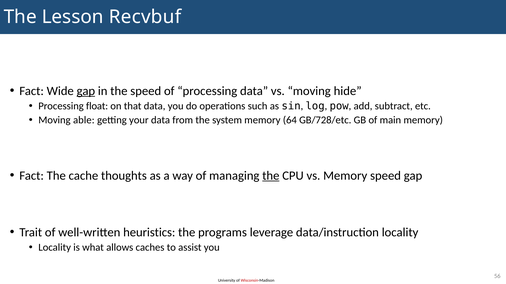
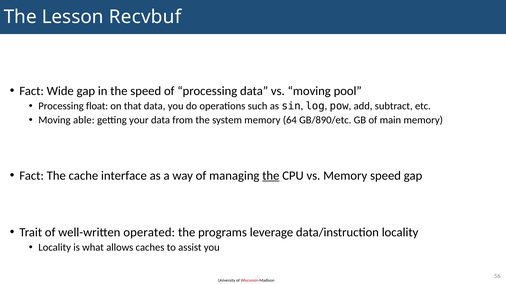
gap underline: present -> none (86, 91)
hide: hide -> pool (348, 91)
GB/728/etc: GB/728/etc -> GB/890/etc (325, 120)
thoughts: thoughts -> interface (124, 176)
heuristics: heuristics -> operated (149, 233)
